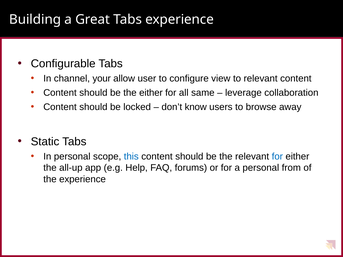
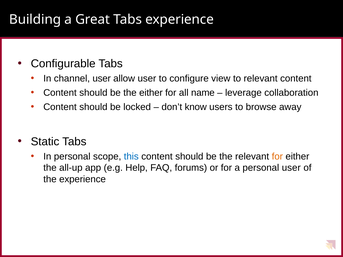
channel your: your -> user (102, 79)
same: same -> name (203, 93)
for colour: blue -> orange (277, 157)
personal from: from -> user (291, 168)
